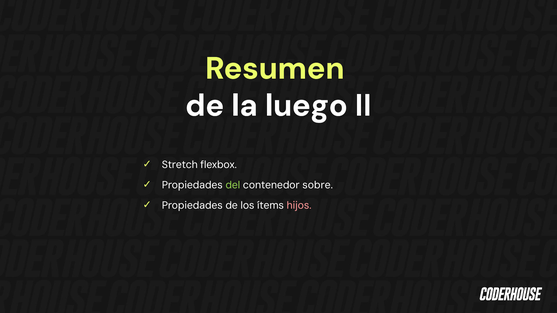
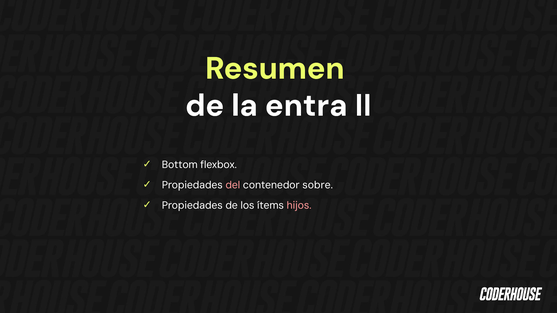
luego: luego -> entra (306, 106)
Stretch: Stretch -> Bottom (180, 165)
del colour: light green -> pink (233, 185)
